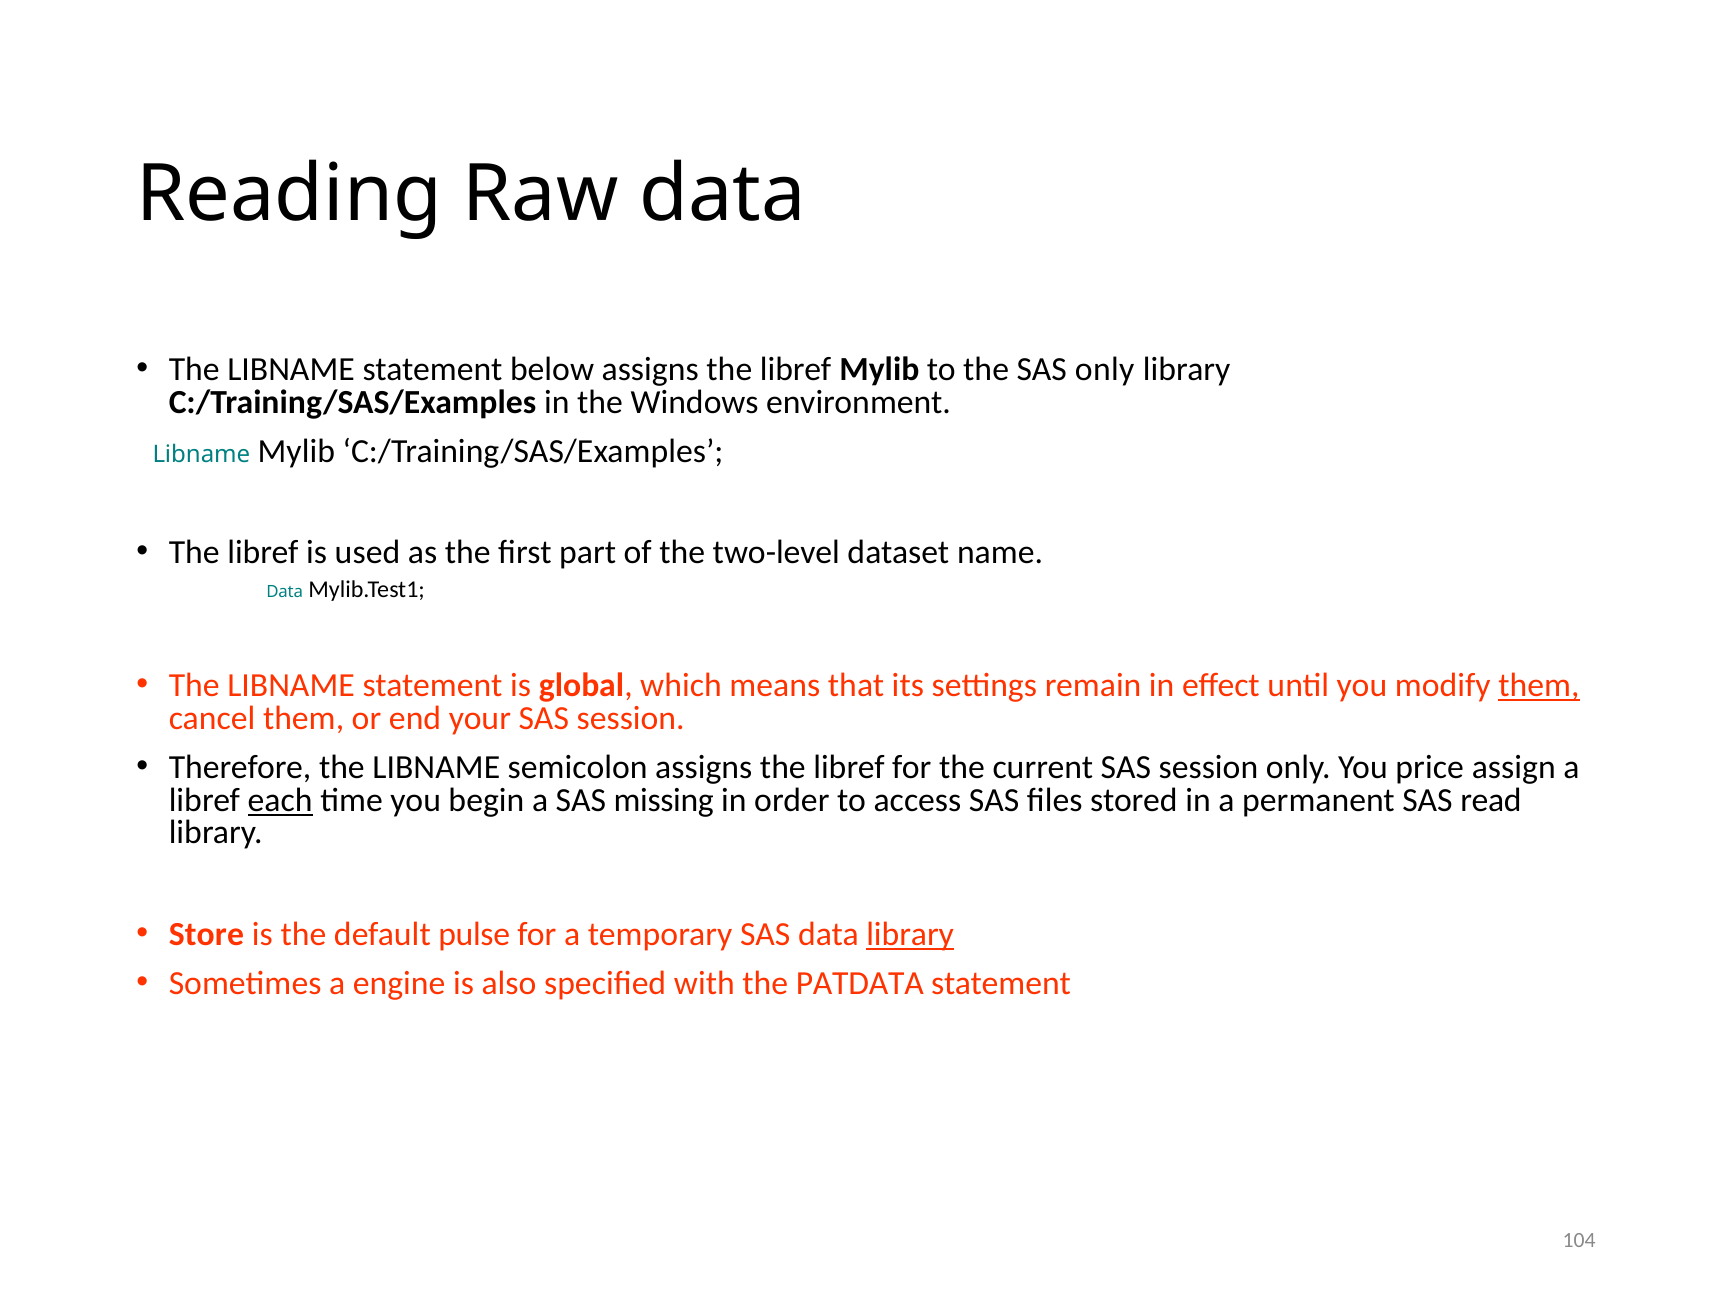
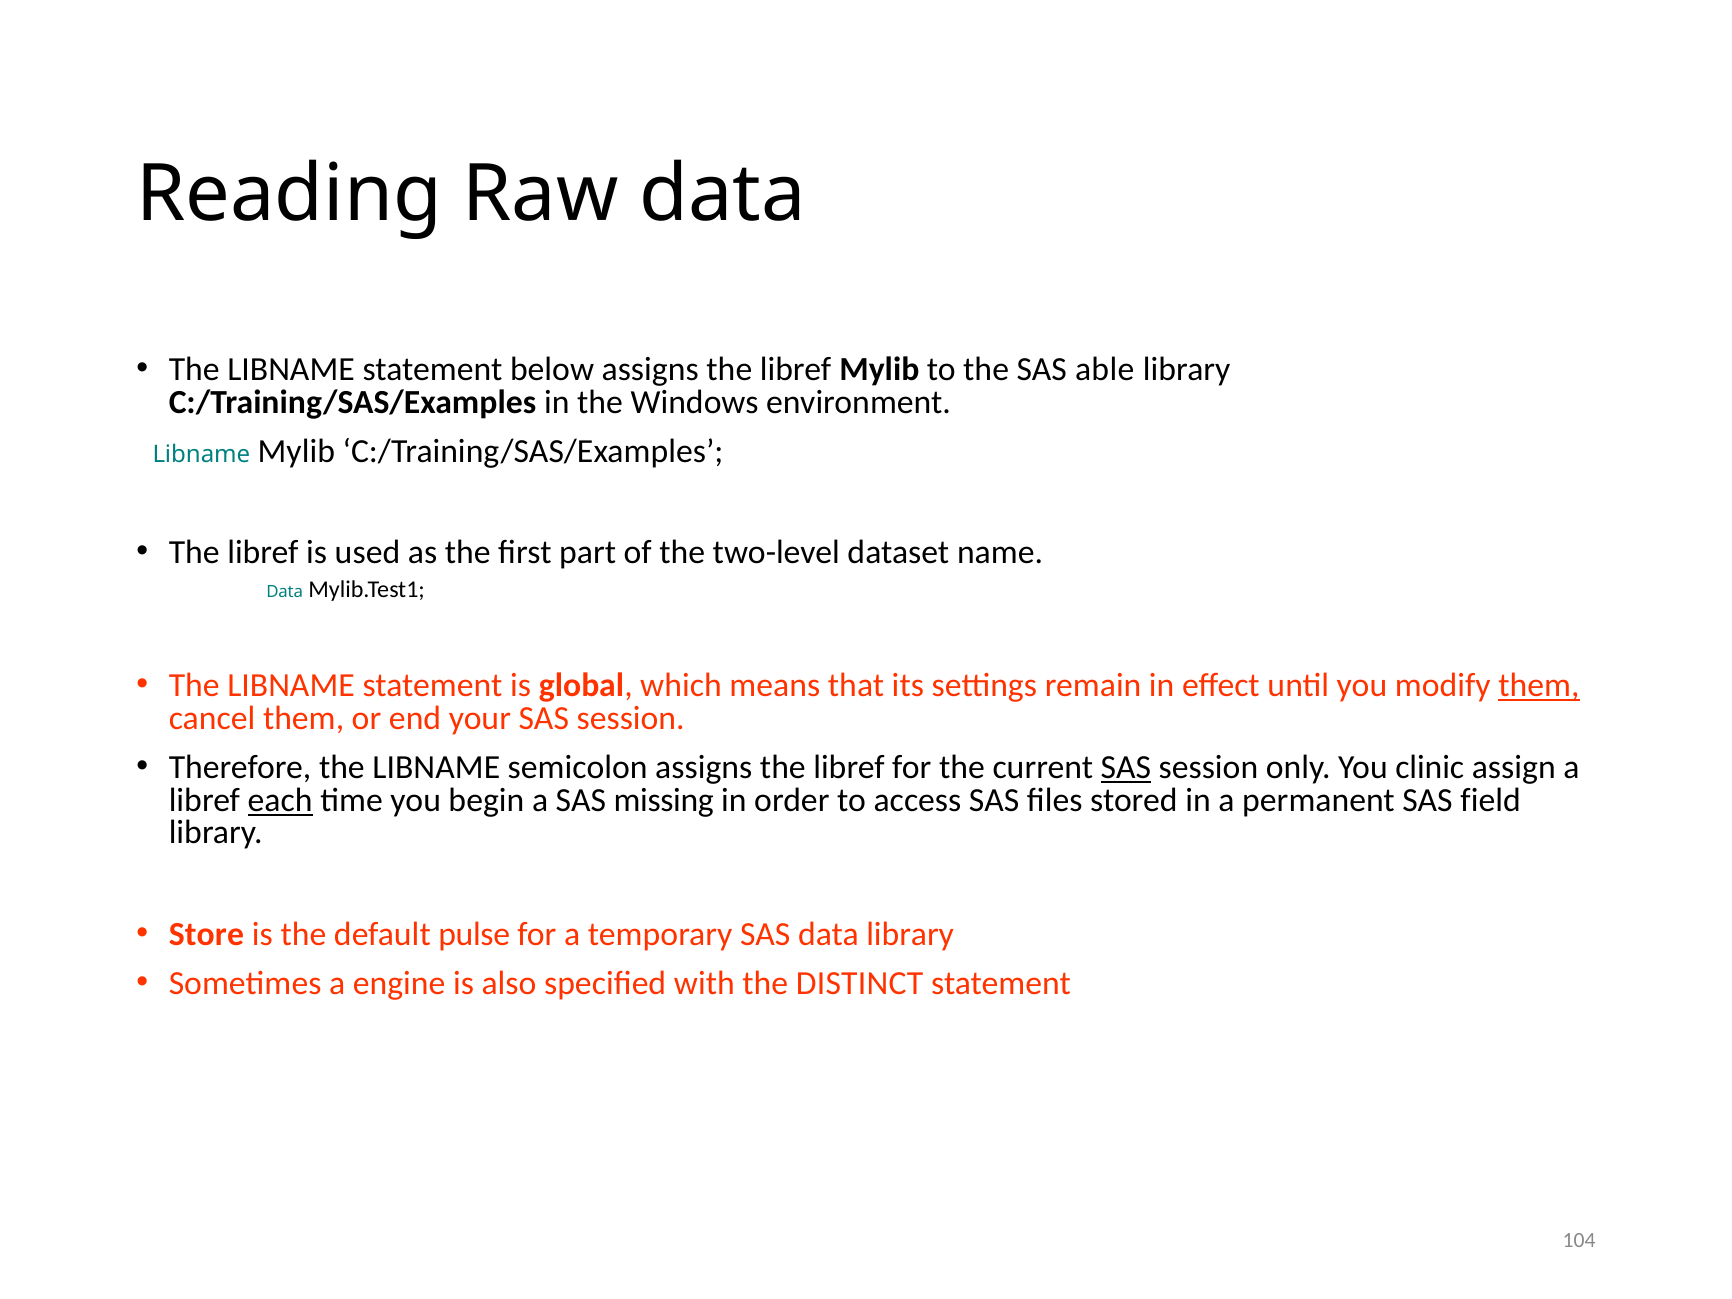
SAS only: only -> able (1105, 370)
SAS underline: none -> present (1126, 767)
price: price -> clinic (1430, 767)
read: read -> field (1491, 800)
library underline: present -> none (910, 934)
PATDATA: PATDATA -> DISTINCT (860, 983)
